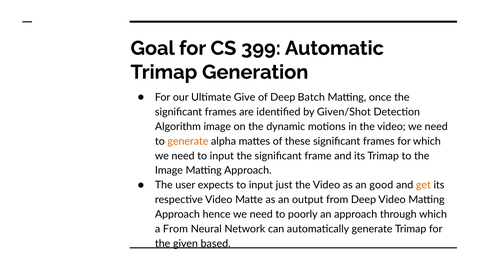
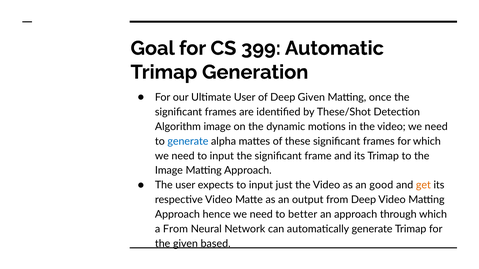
Ultimate Give: Give -> User (245, 97)
Deep Batch: Batch -> Given (311, 97)
Given/Shot: Given/Shot -> These/Shot (344, 112)
generate colour: orange -> blue (188, 141)
poorly: poorly -> better (303, 215)
